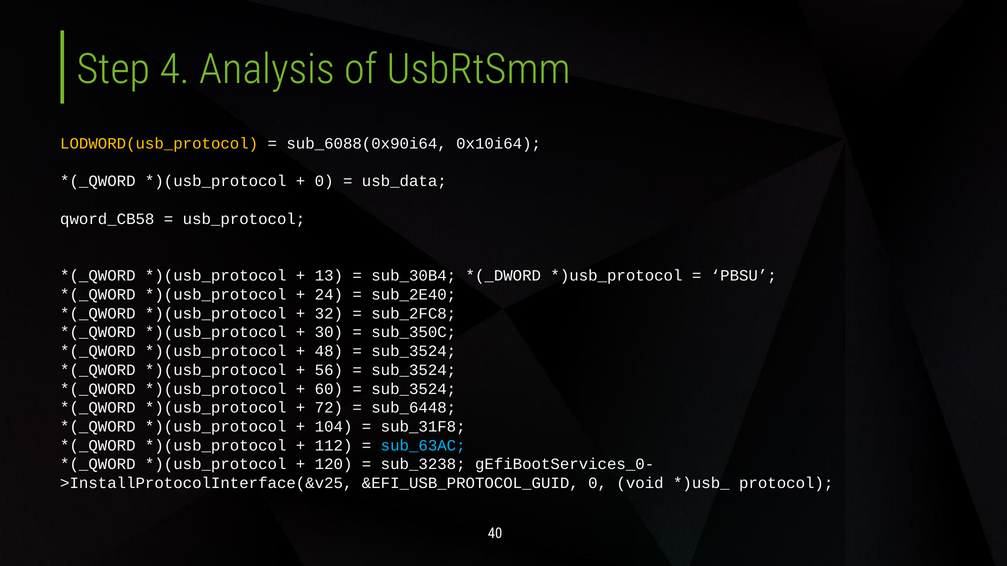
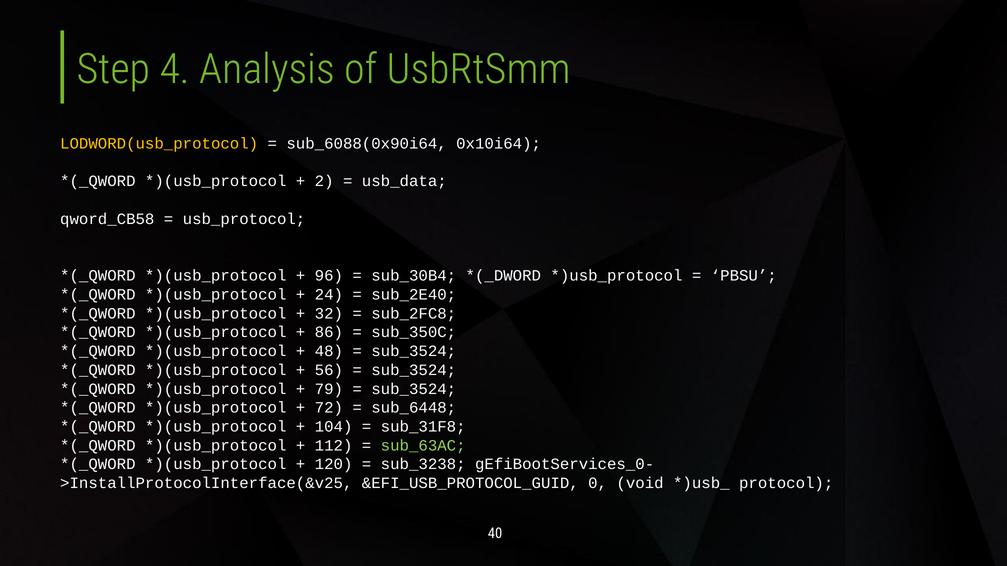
0: 0 -> 2 (324, 181)
13: 13 -> 96 (329, 276)
30: 30 -> 86 (329, 332)
60: 60 -> 79 (329, 389)
sub_63AC colour: light blue -> light green (423, 446)
